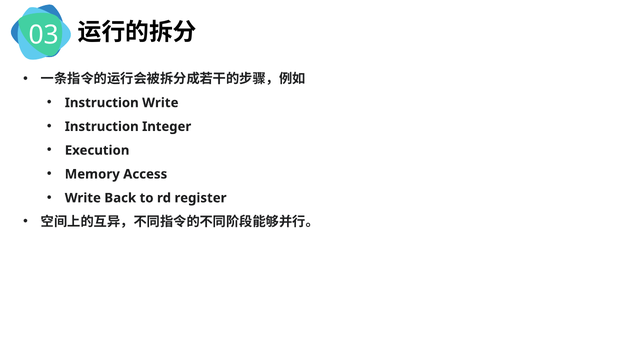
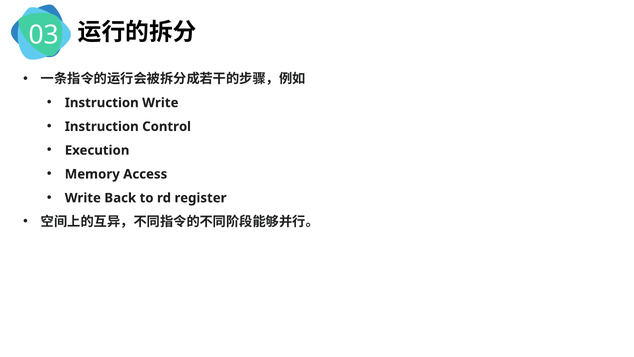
Integer: Integer -> Control (167, 126)
